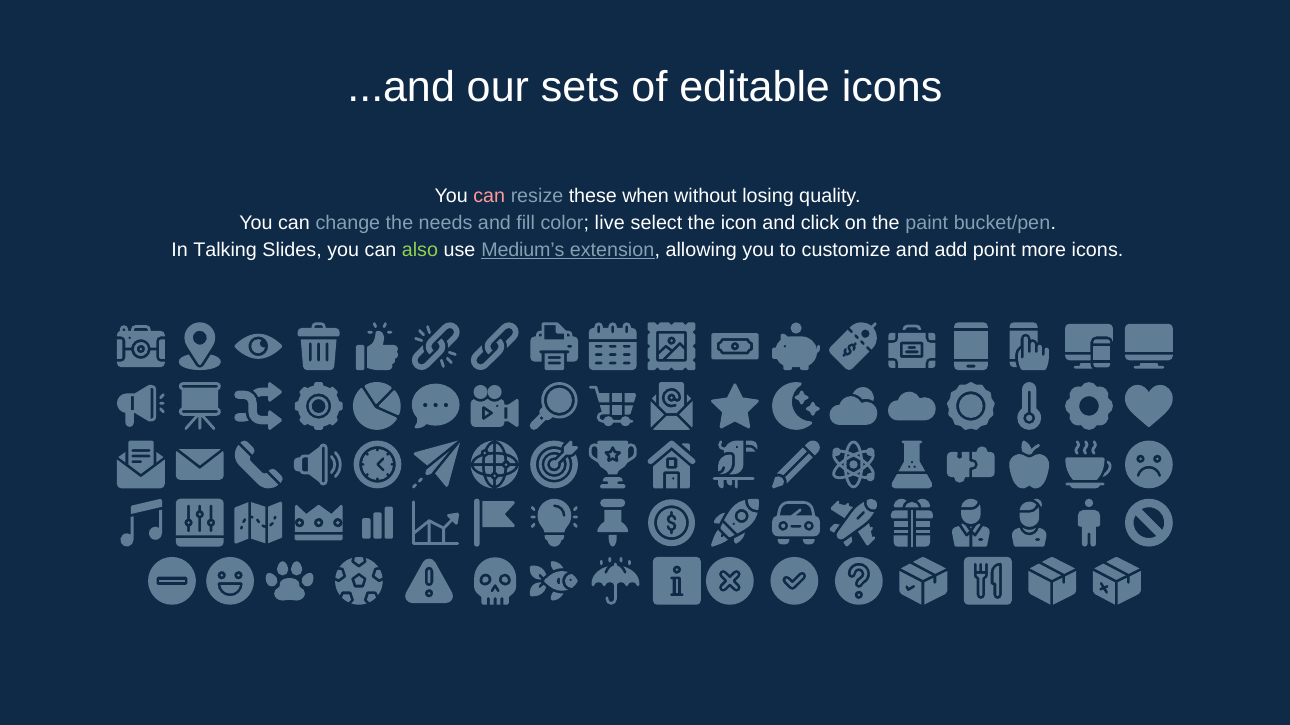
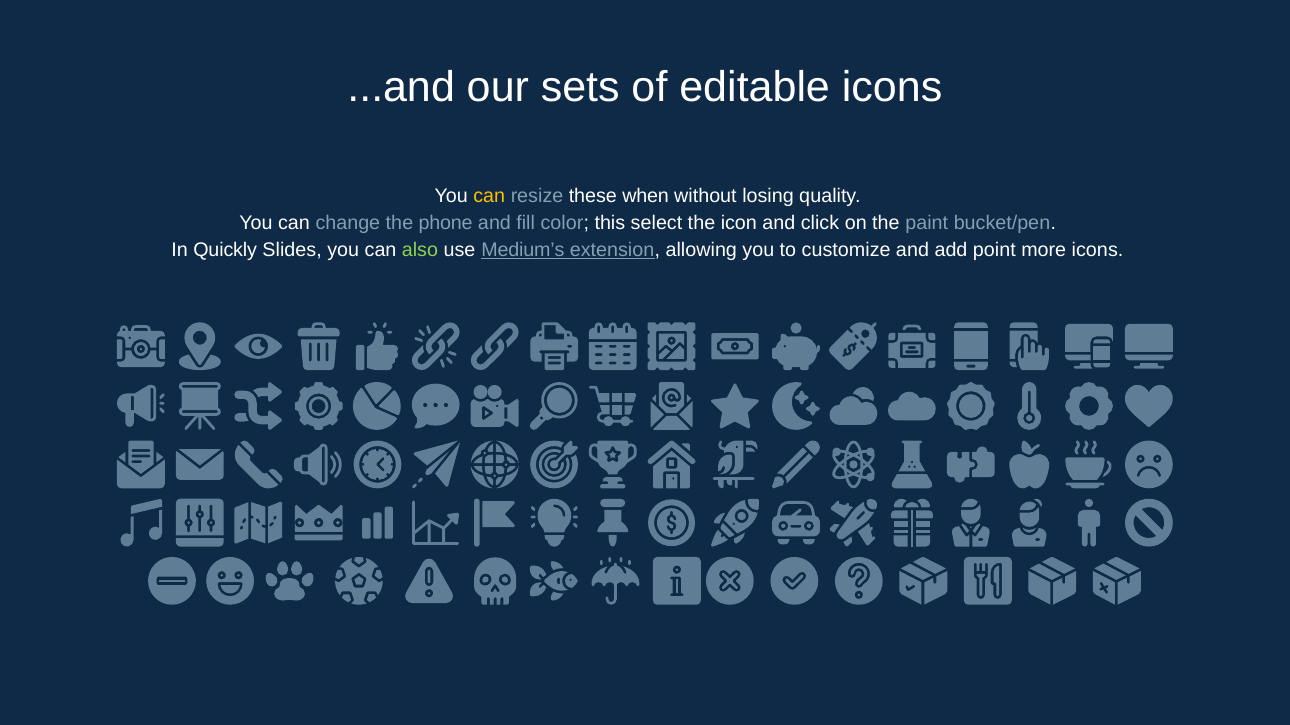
can colour: pink -> yellow (489, 196)
needs: needs -> phone (446, 223)
live: live -> this (610, 223)
Talking: Talking -> Quickly (225, 250)
